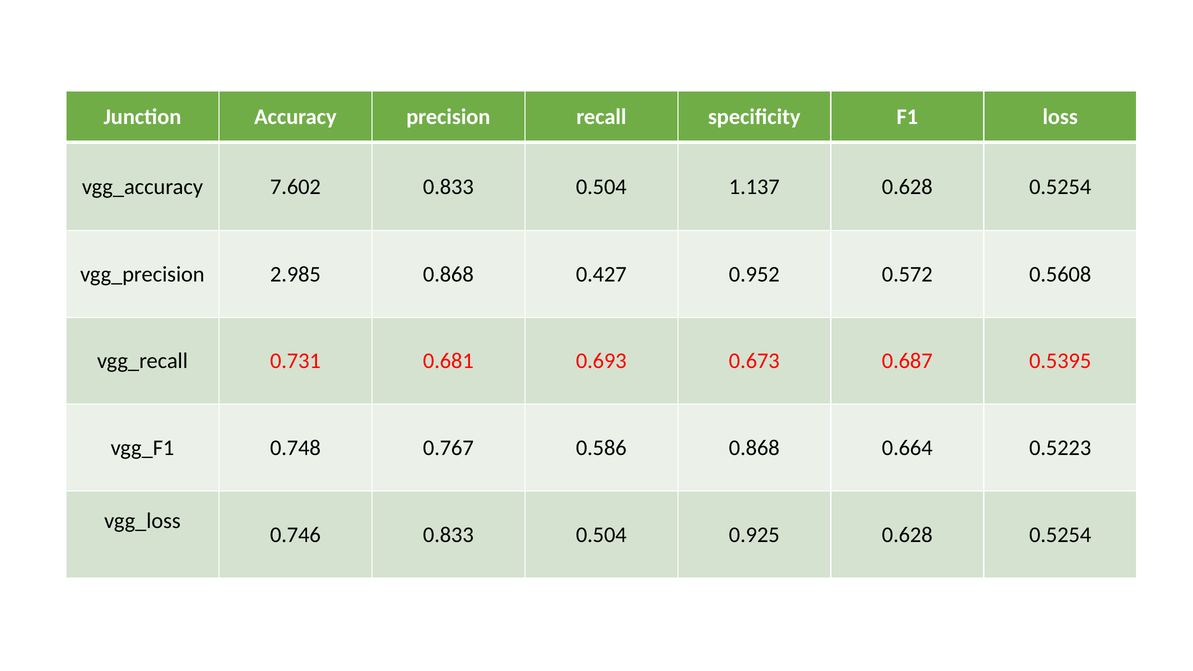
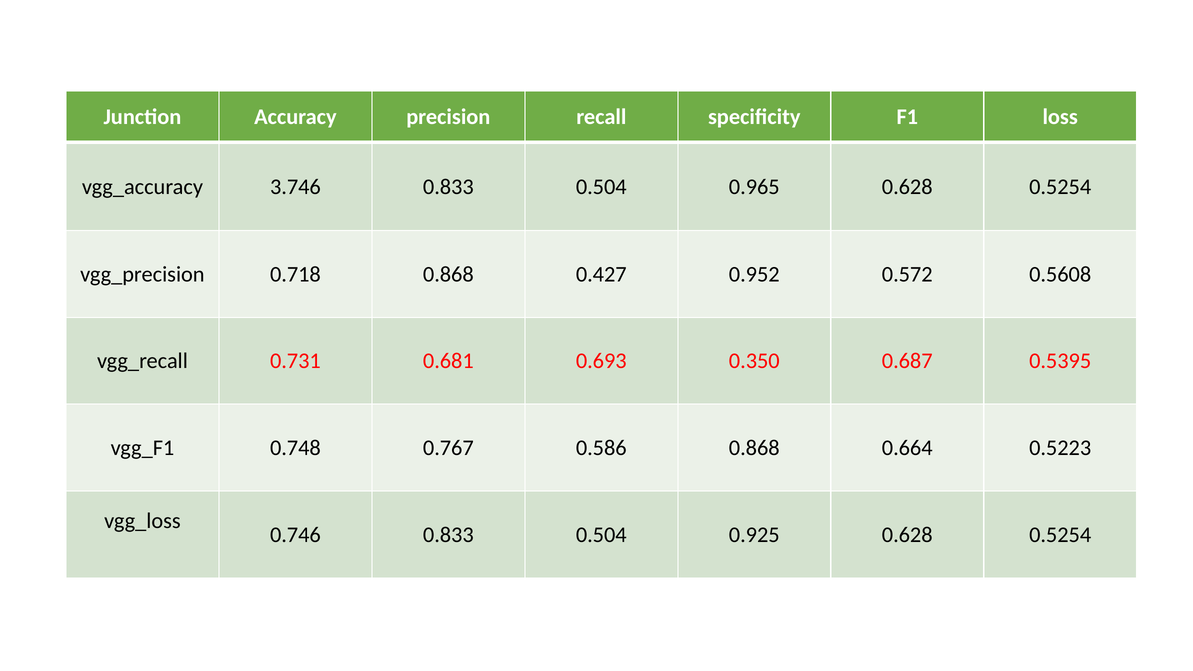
7.602: 7.602 -> 3.746 (295, 187)
1.137: 1.137 -> 0.965 (754, 187)
2.985: 2.985 -> 0.718 (295, 274)
0.673: 0.673 -> 0.350 (754, 361)
